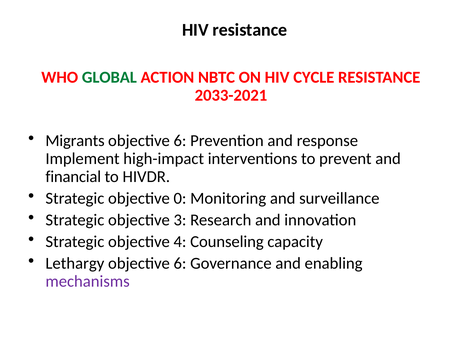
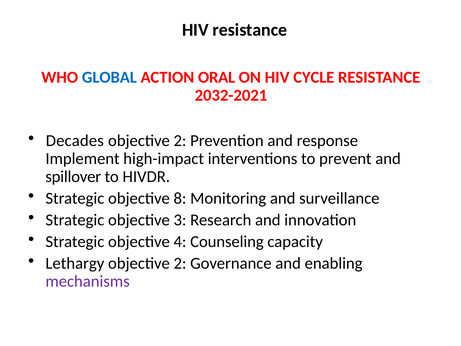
GLOBAL colour: green -> blue (109, 77)
NBTC: NBTC -> ORAL (217, 77)
2033-2021: 2033-2021 -> 2032-2021 (231, 95)
Migrants: Migrants -> Decades (75, 141)
6: 6 -> 2 (180, 141)
financial: financial -> spillover (73, 177)
0: 0 -> 8 (180, 198)
6: 6 -> 2 (180, 263)
